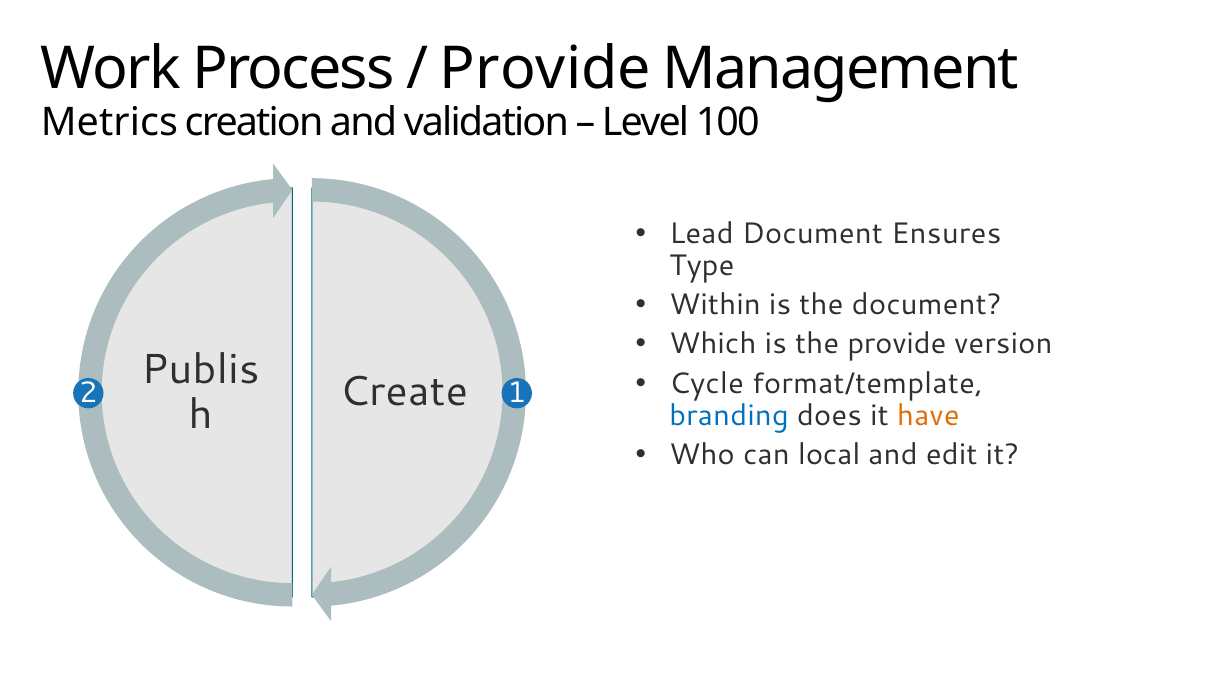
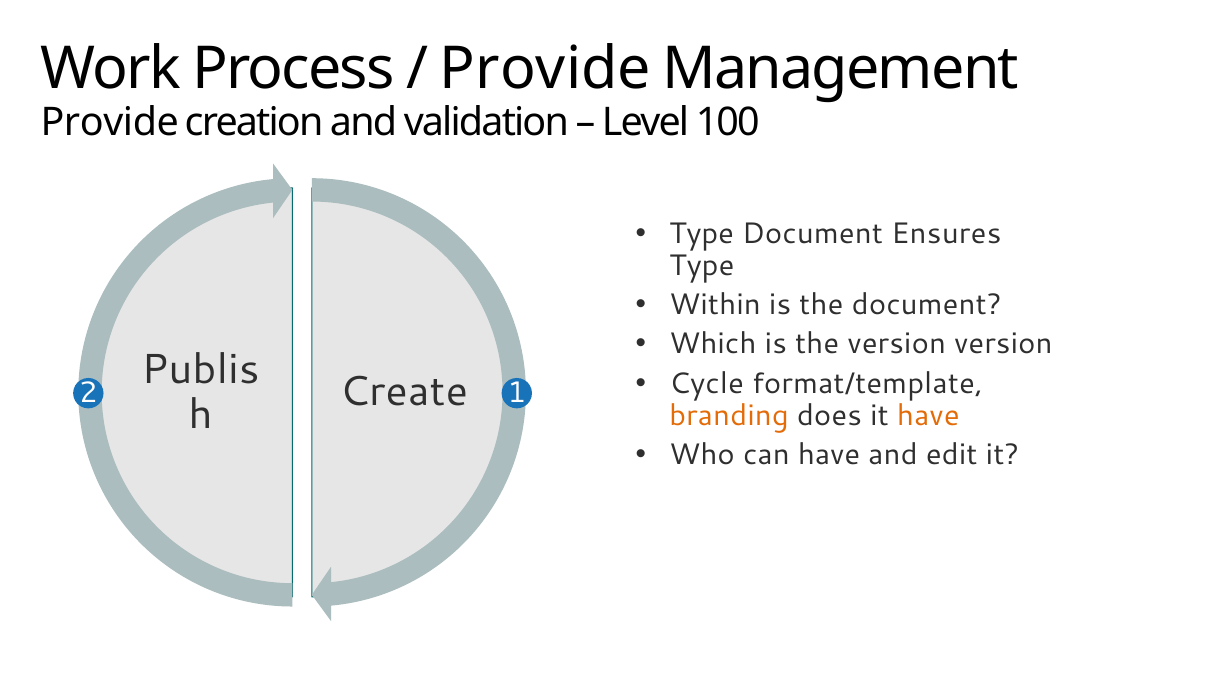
Metrics: Metrics -> Provide (110, 123)
Lead: Lead -> Type (702, 233)
the provide: provide -> version (897, 344)
branding colour: blue -> orange (729, 415)
can local: local -> have (829, 455)
